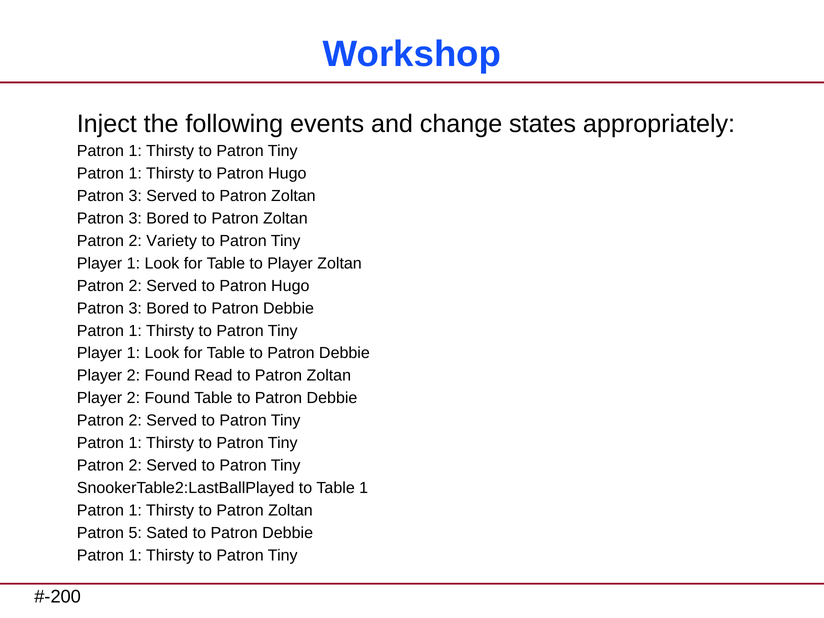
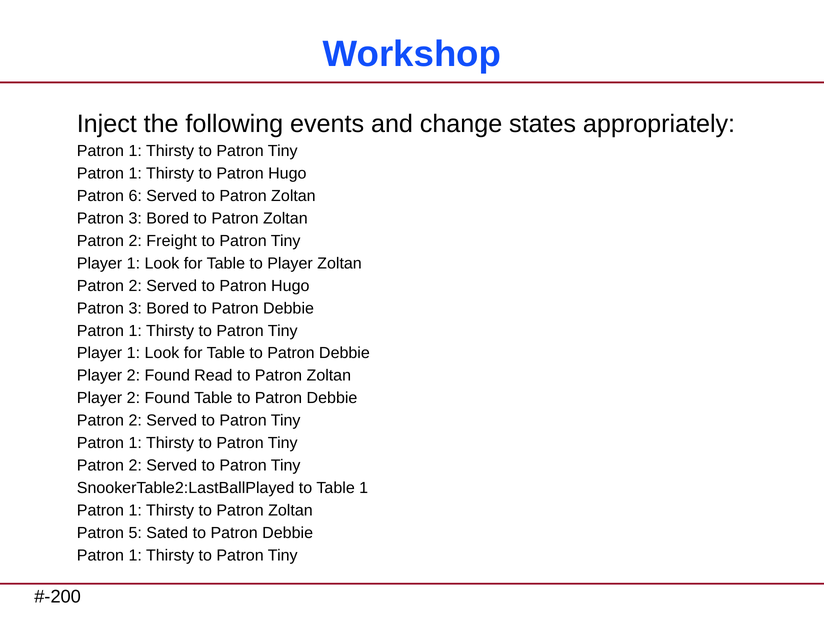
3: 3 -> 6 (135, 196)
Variety: Variety -> Freight (172, 241)
